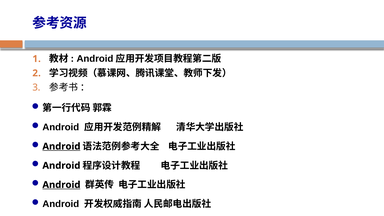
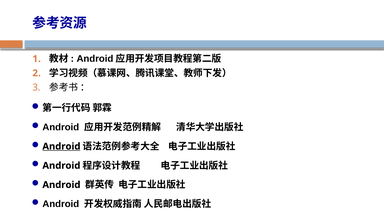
Android underline: present -> none (61, 185)
